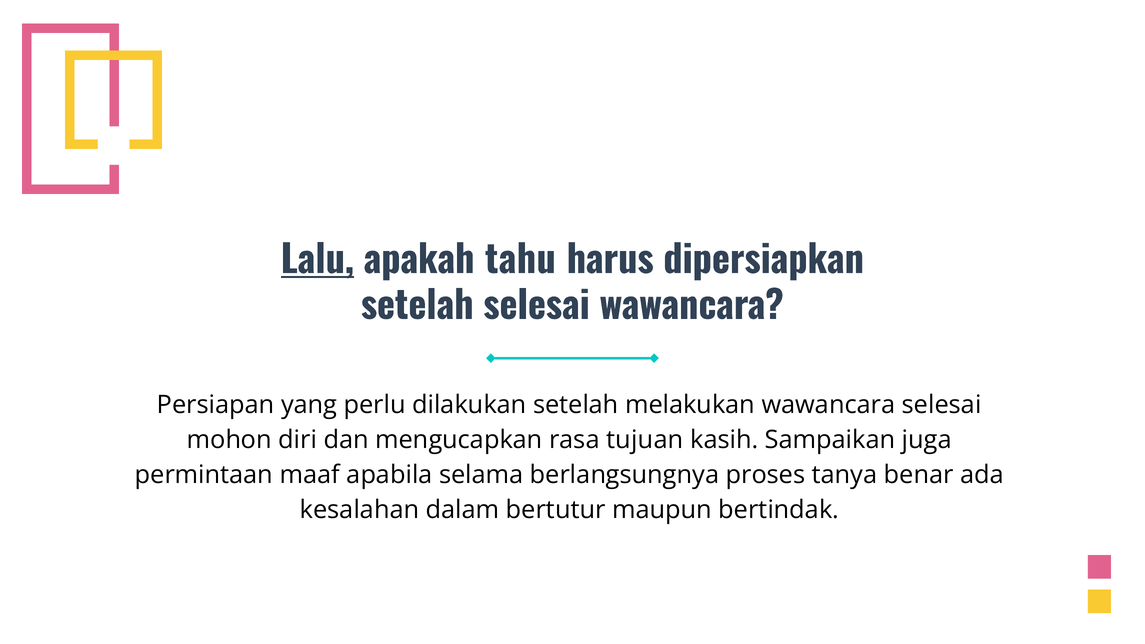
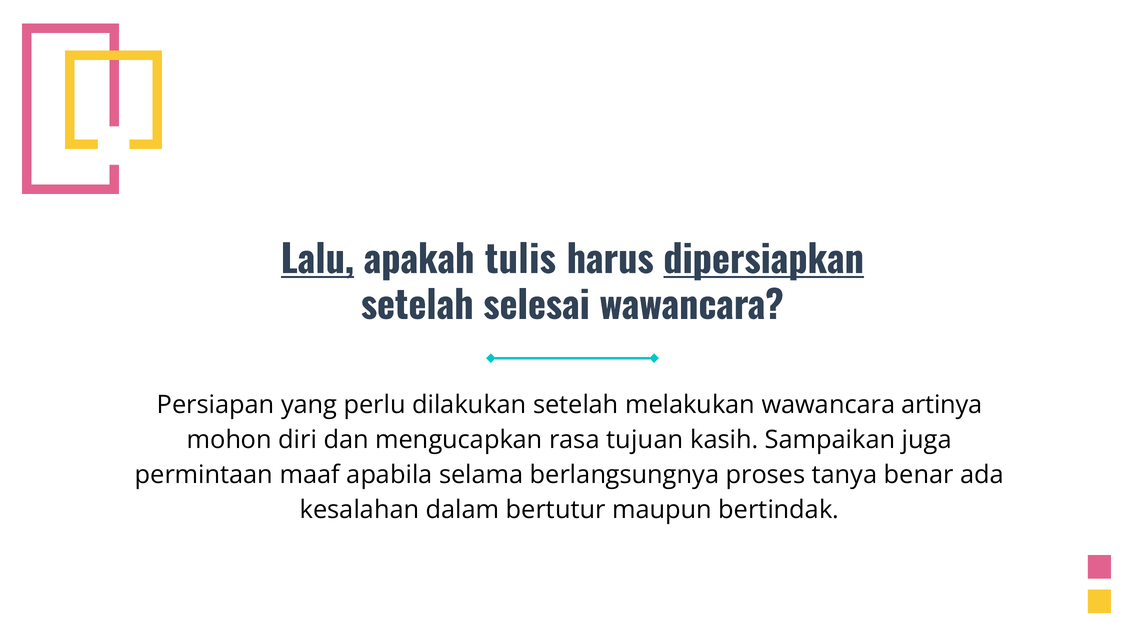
tahu: tahu -> tulis (520, 261)
dipersiapkan underline: none -> present (764, 261)
wawancara selesai: selesai -> artinya (942, 405)
